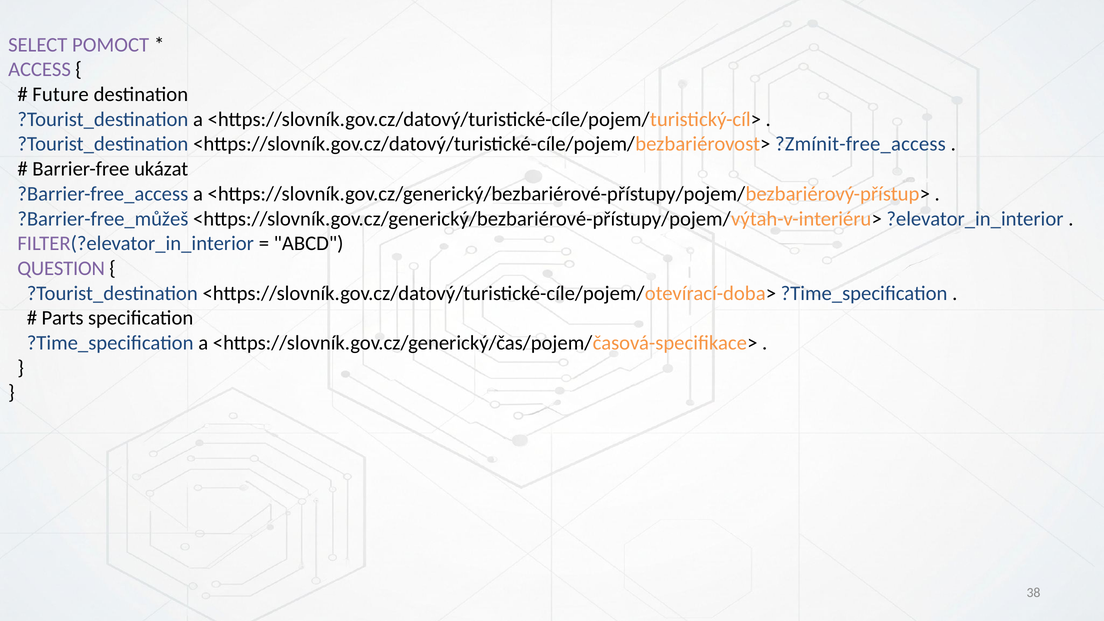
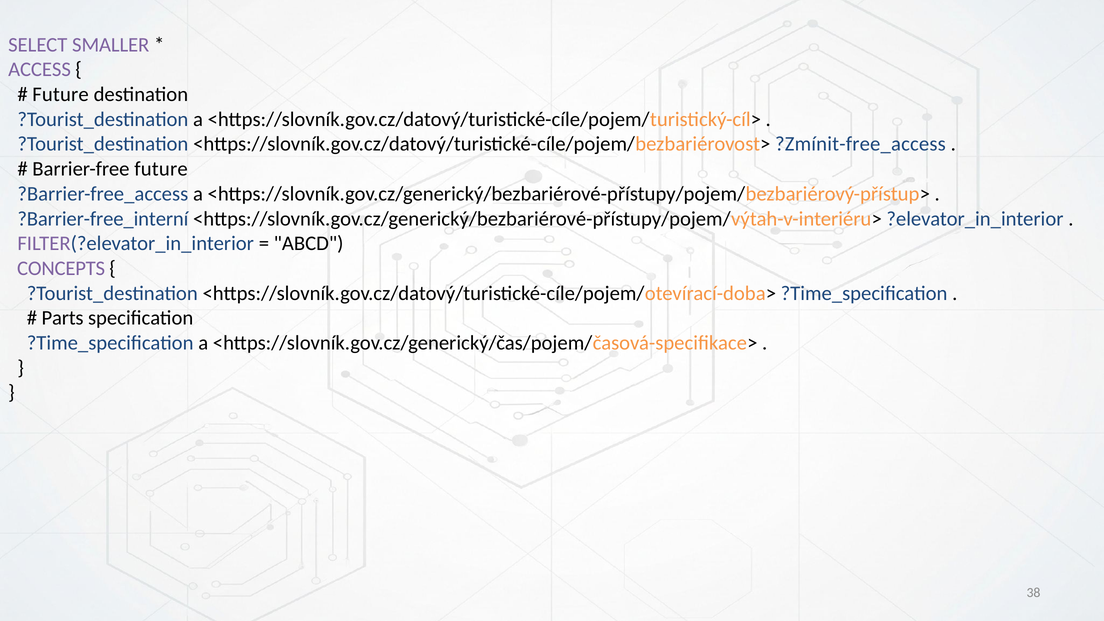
POMOCT: POMOCT -> SMALLER (111, 45)
Barrier-free ukázat: ukázat -> future (161, 169)
?Barrier-free_můžeš: ?Barrier-free_můžeš -> ?Barrier-free_interní (103, 219)
QUESTION: QUESTION -> CONCEPTS (61, 268)
